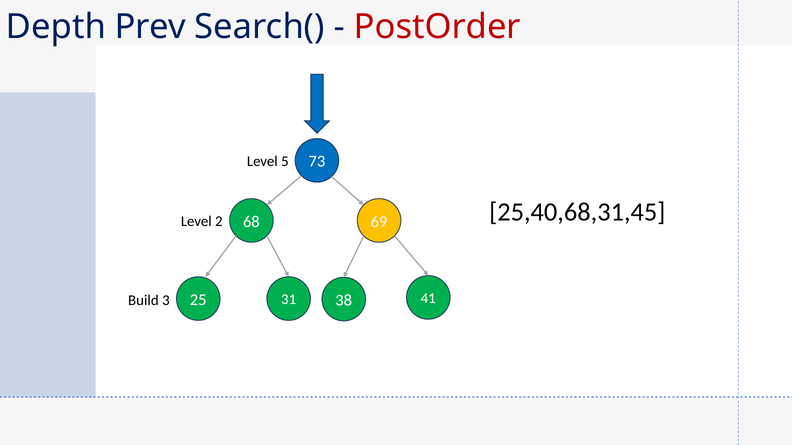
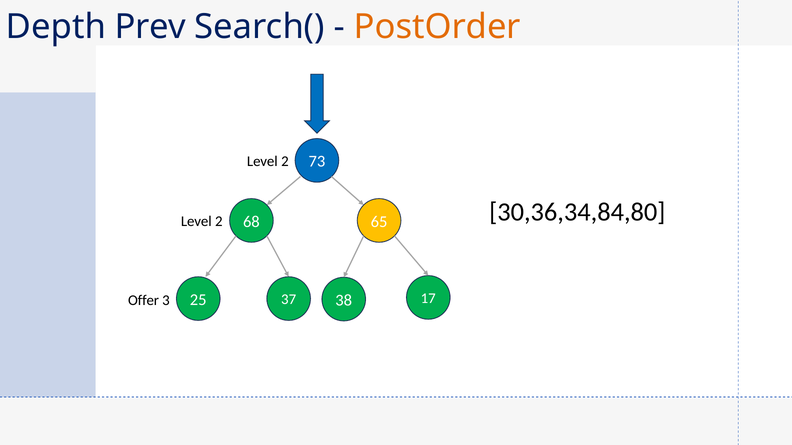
PostOrder colour: red -> orange (437, 27)
5: 5 -> 2 (285, 161)
25,40,68,31,45: 25,40,68,31,45 -> 30,36,34,84,80 (577, 212)
69: 69 -> 65 (379, 222)
31: 31 -> 37 (289, 300)
41: 41 -> 17 (428, 299)
Build: Build -> Offer (143, 300)
